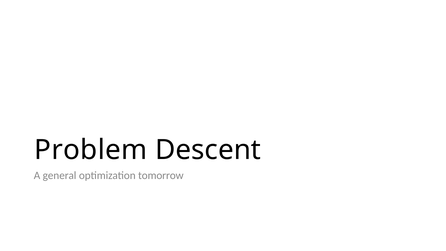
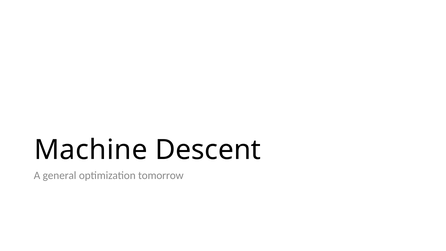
Problem: Problem -> Machine (91, 150)
